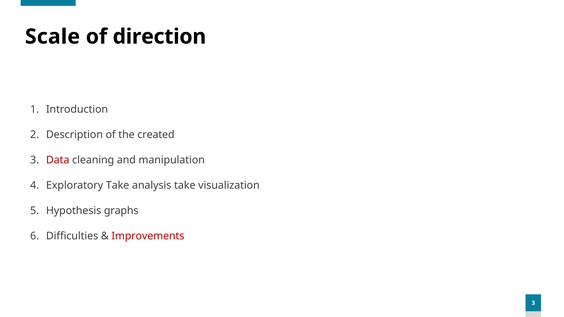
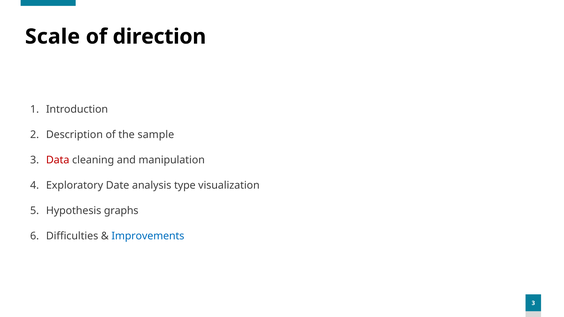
created: created -> sample (156, 135)
Exploratory Take: Take -> Date (118, 185)
analysis take: take -> type (185, 185)
Improvements colour: red -> blue (148, 236)
